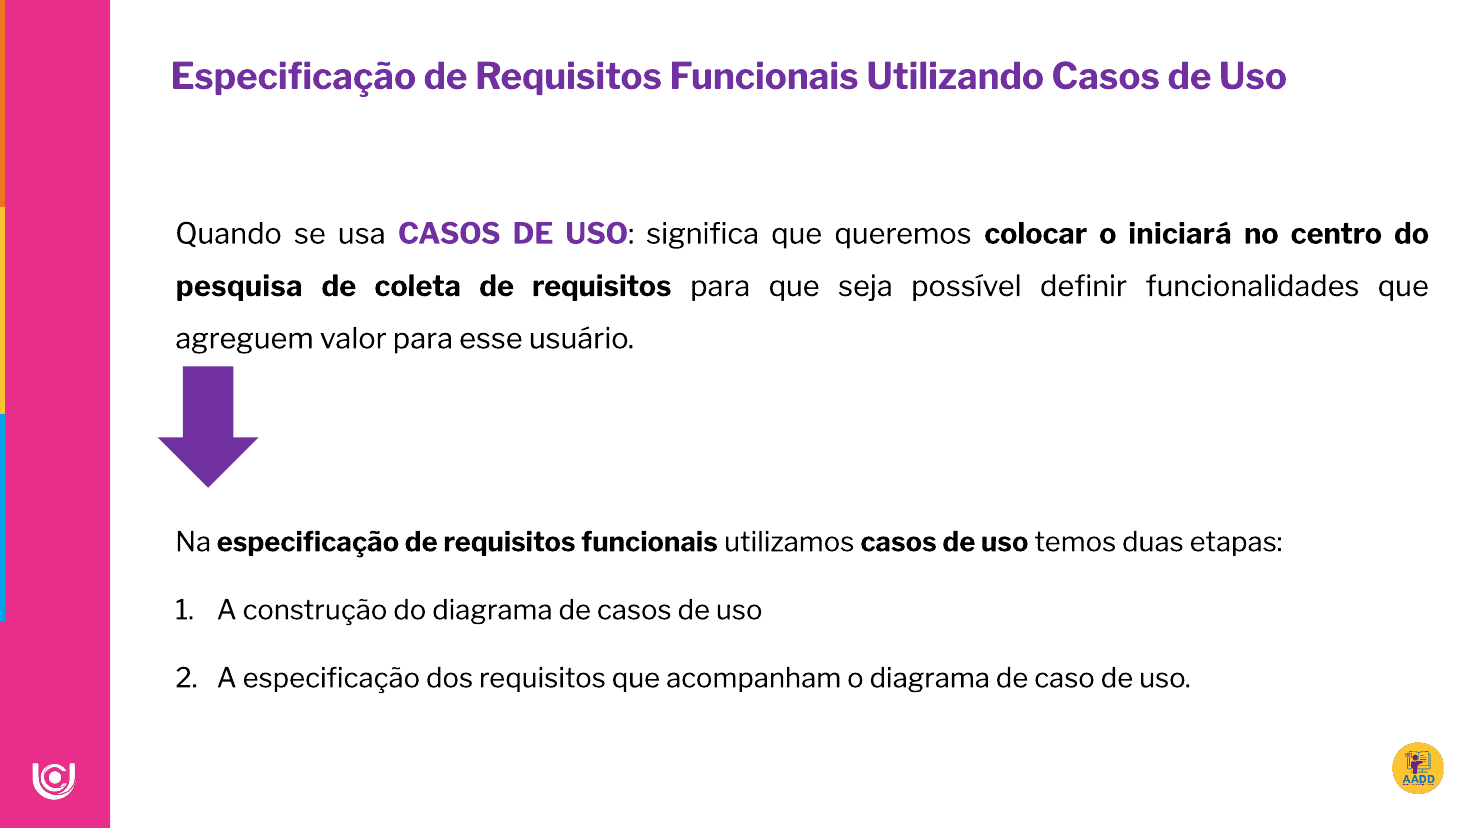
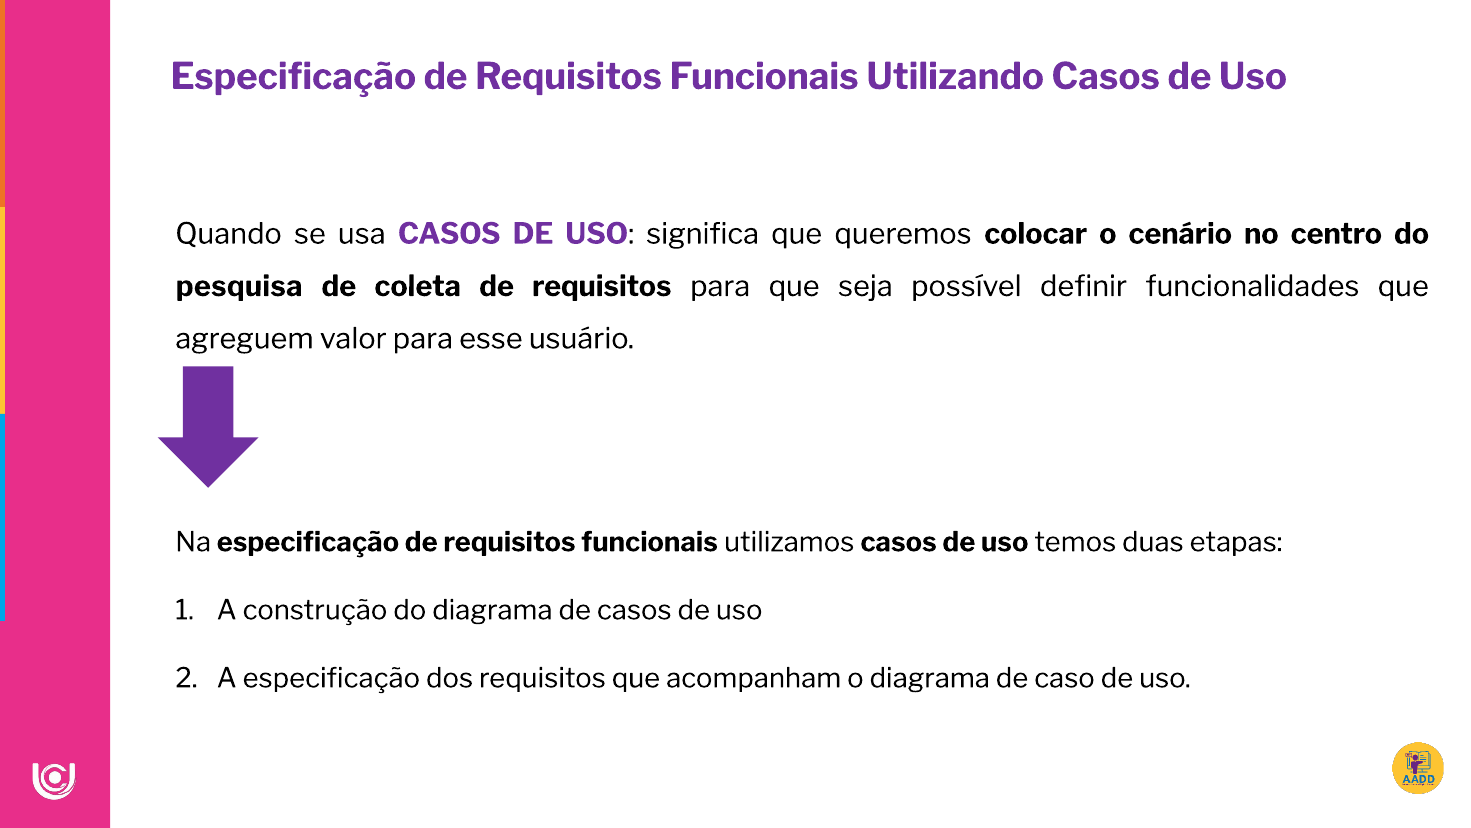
iniciará: iniciará -> cenário (1180, 234)
